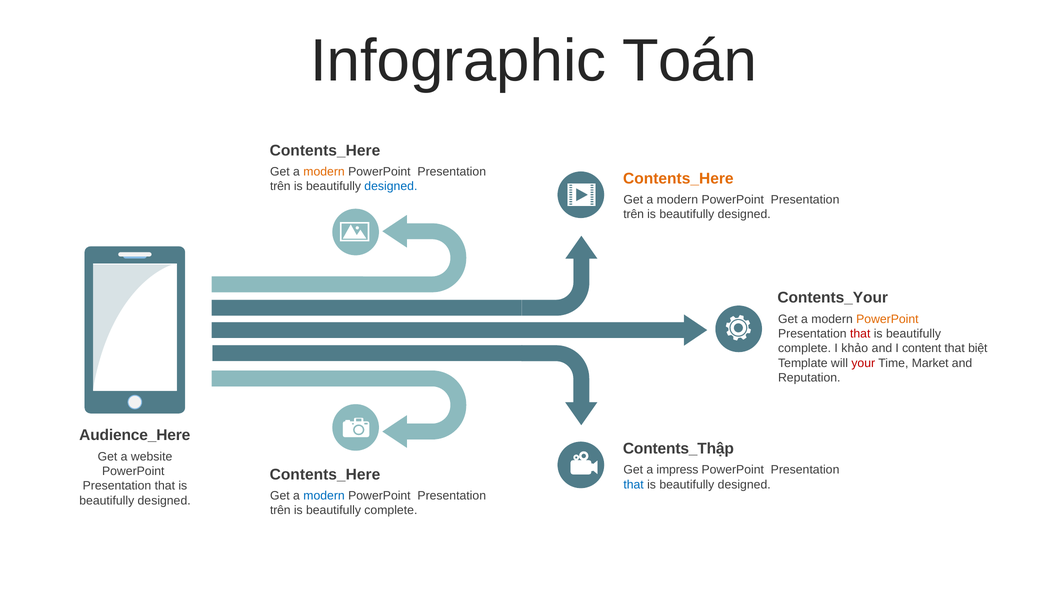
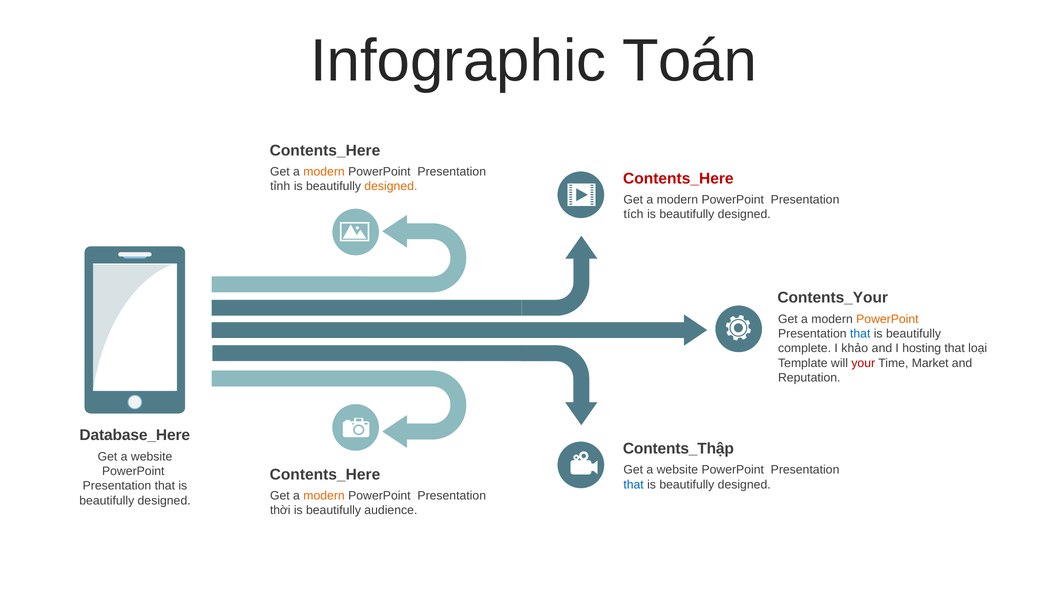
Contents_Here colour: orange -> red (678, 179)
trên: trên -> tỉnh (280, 186)
designed colour: blue -> orange (391, 186)
trên: trên -> tích (634, 215)
that colour: red -> blue (860, 334)
content: content -> hosting (922, 349)
biệt: biệt -> loại (978, 349)
Audience_Here: Audience_Here -> Database_Here (135, 436)
impress: impress -> website (677, 470)
modern colour: blue -> orange (324, 496)
trên: trên -> thời (280, 511)
complete: complete -> audience (391, 511)
